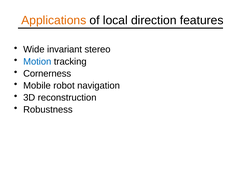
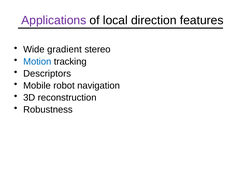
Applications colour: orange -> purple (54, 20)
invariant: invariant -> gradient (64, 49)
Cornerness: Cornerness -> Descriptors (47, 73)
